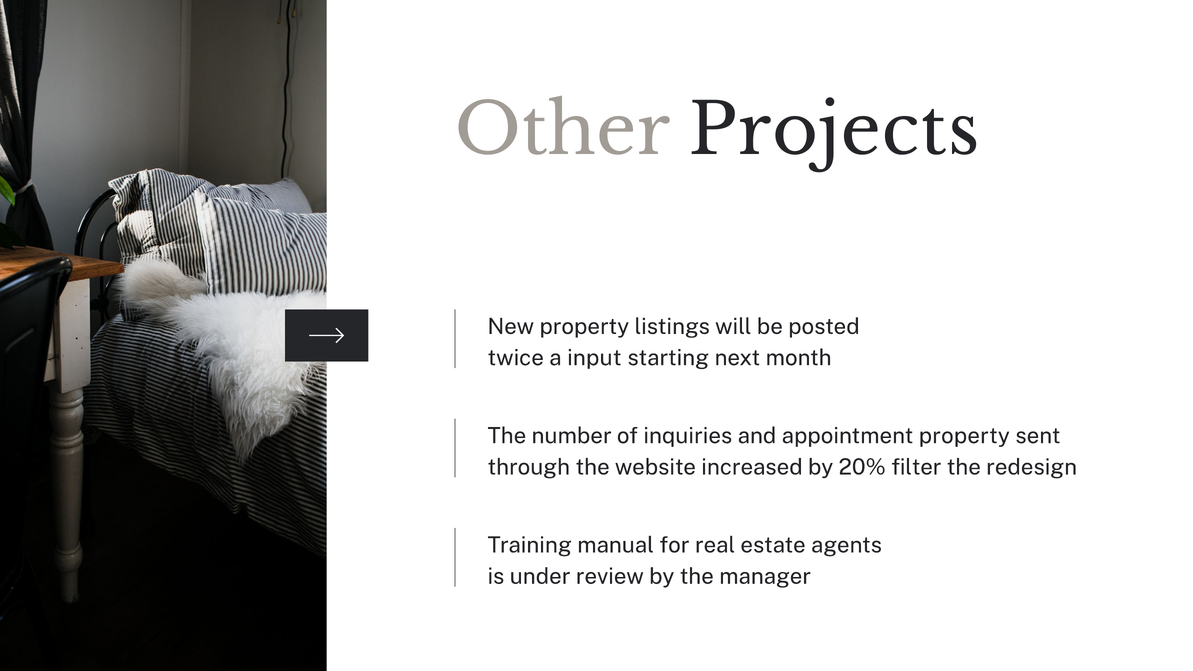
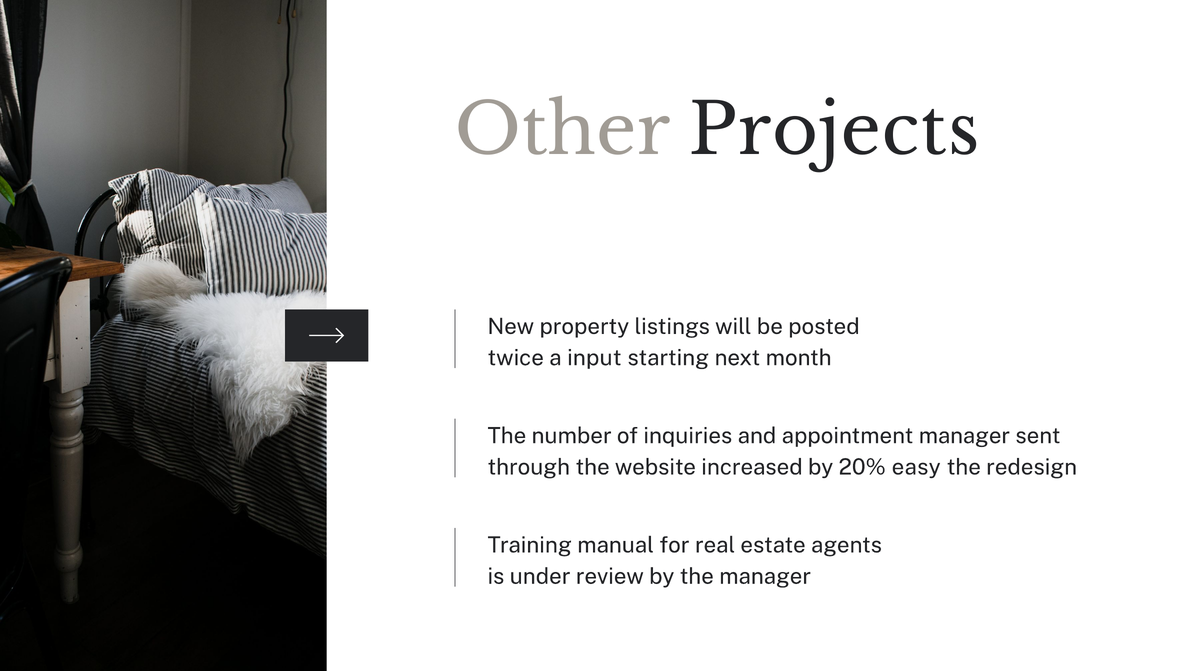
appointment property: property -> manager (964, 436)
filter: filter -> easy (916, 467)
